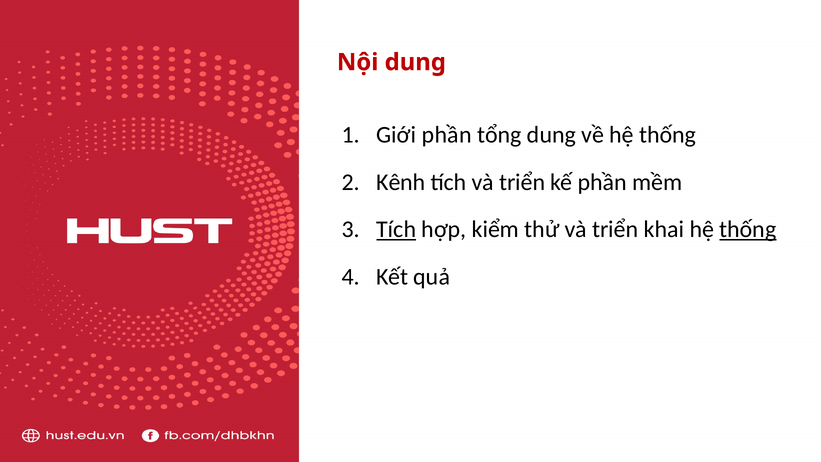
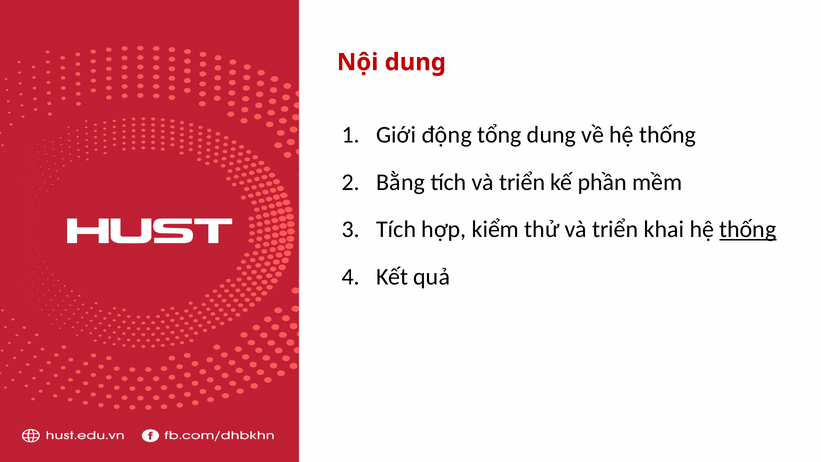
Giới phần: phần -> động (447, 135)
Kênh: Kênh -> Bằng (401, 182)
Tích underline: present -> none (396, 229)
